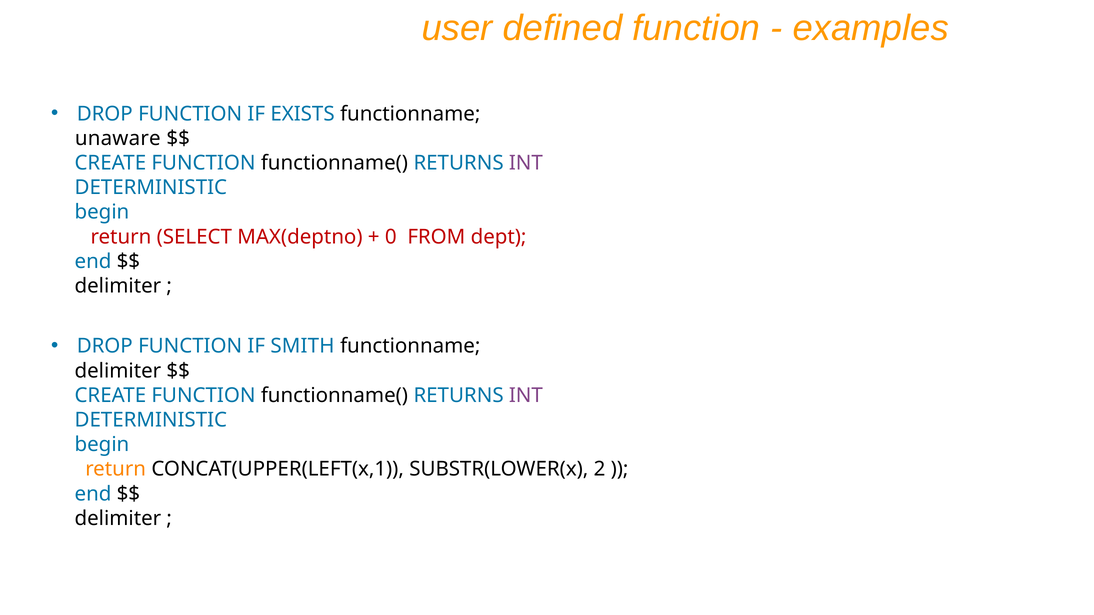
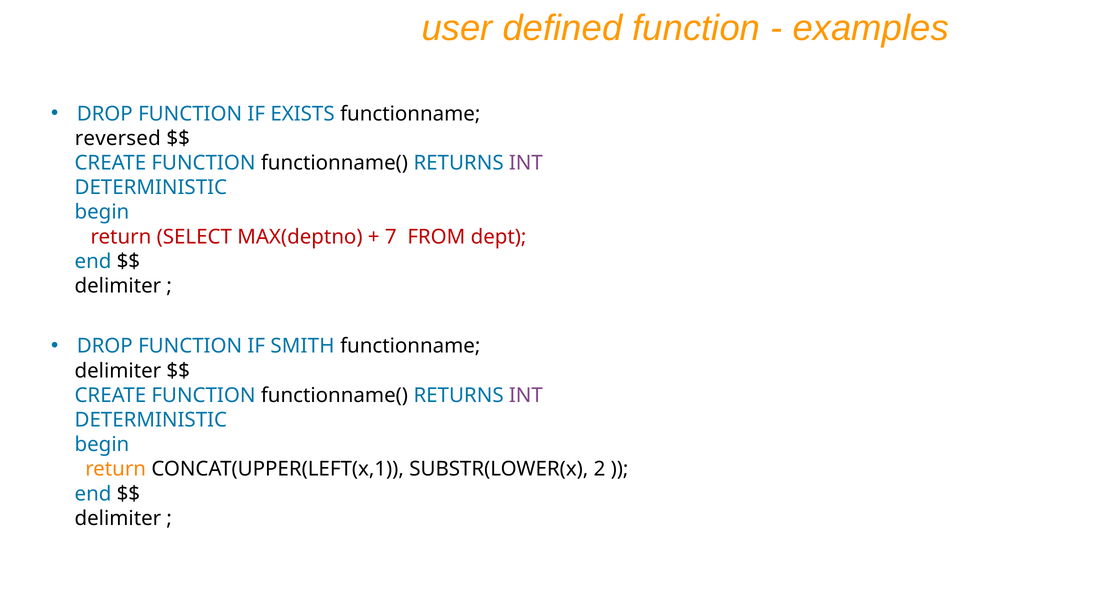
unaware: unaware -> reversed (118, 138)
0: 0 -> 7 (391, 237)
